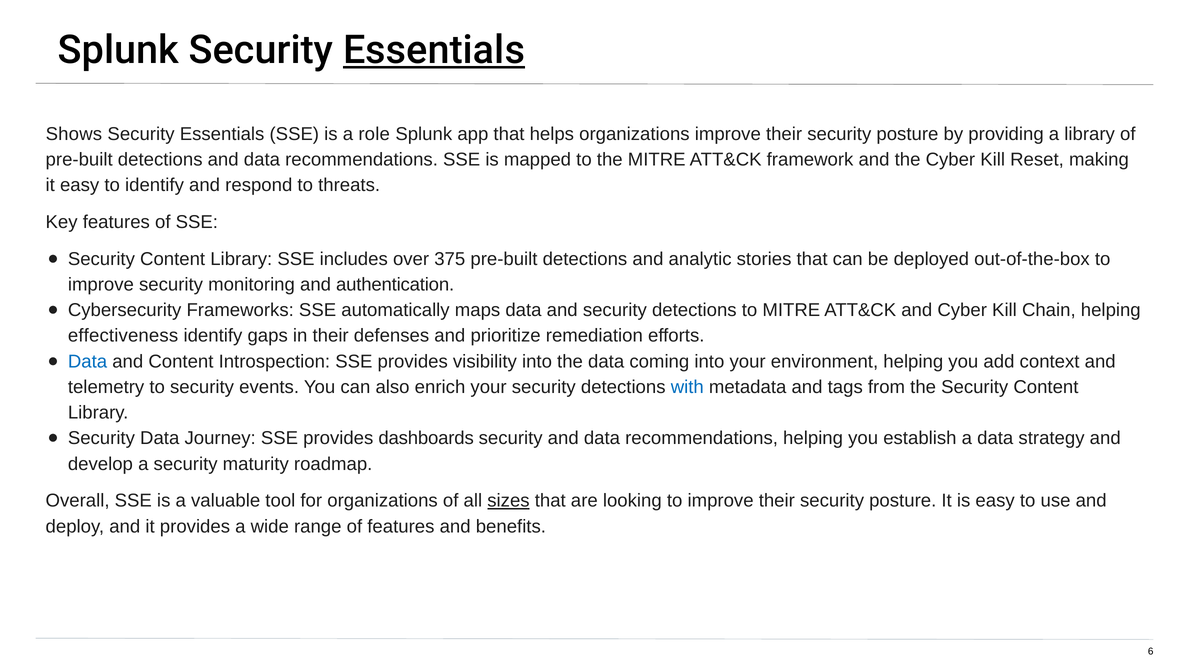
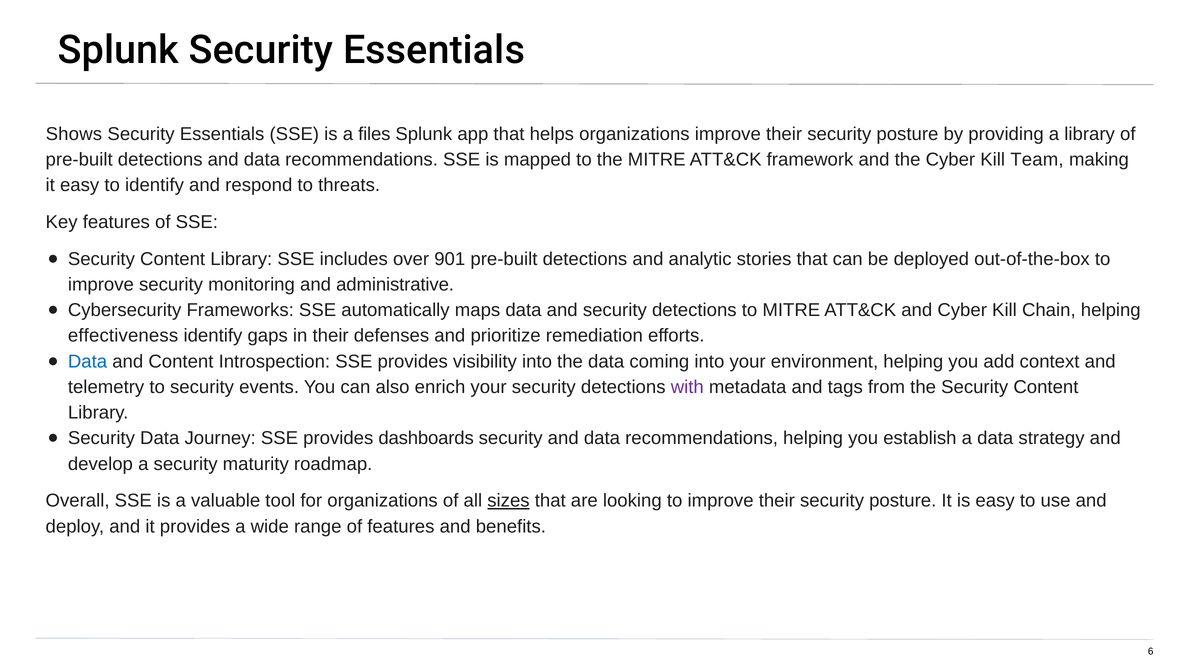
Essentials underline: present -> none (434, 50)
role: role -> files (374, 134)
Reset: Reset -> Team (1037, 160)
375: 375 -> 901 (450, 259)
authentication: authentication -> administrative (395, 285)
with colour: blue -> purple (687, 387)
